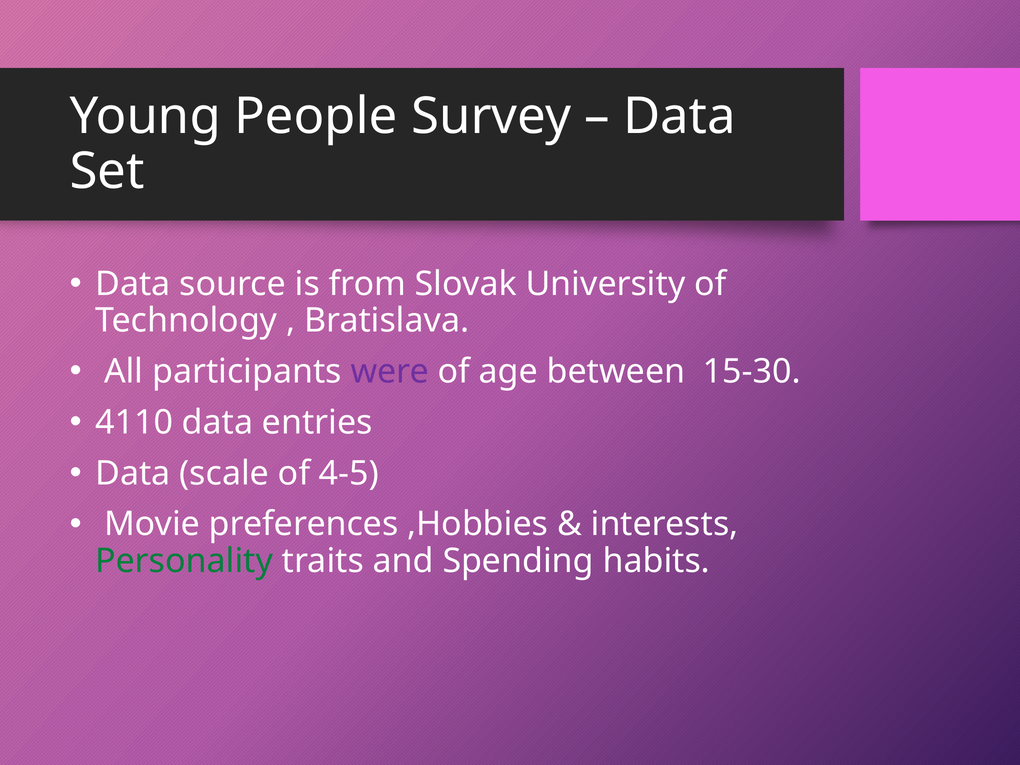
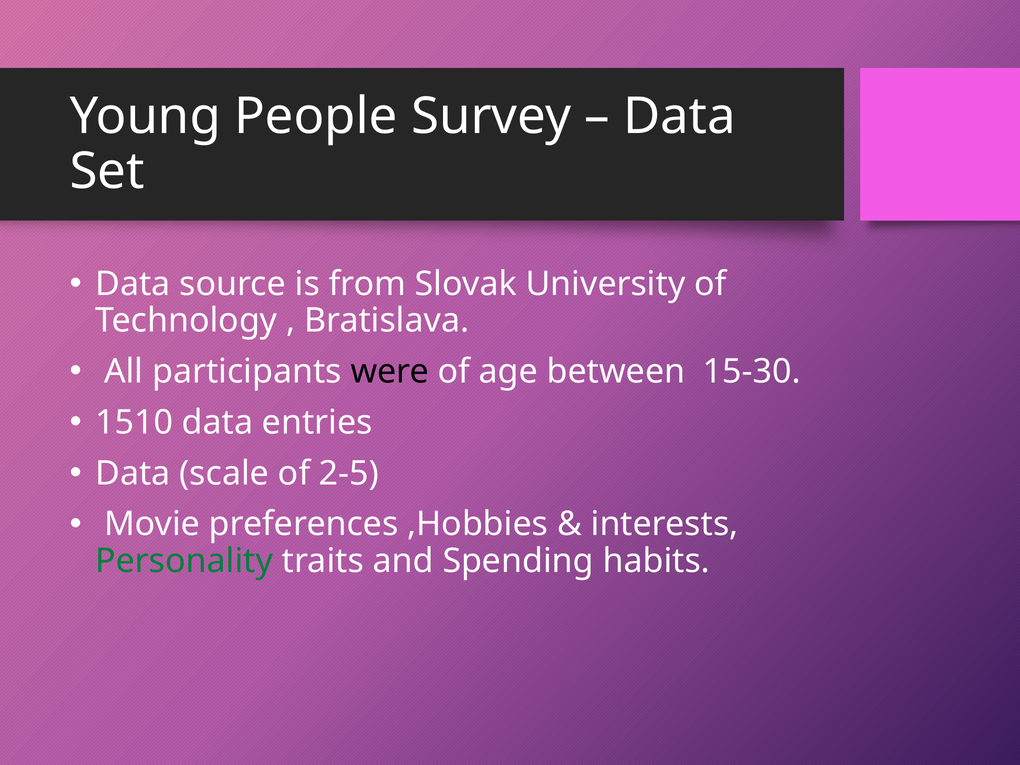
were colour: purple -> black (390, 372)
4110: 4110 -> 1510 (134, 422)
4-5: 4-5 -> 2-5 (349, 473)
